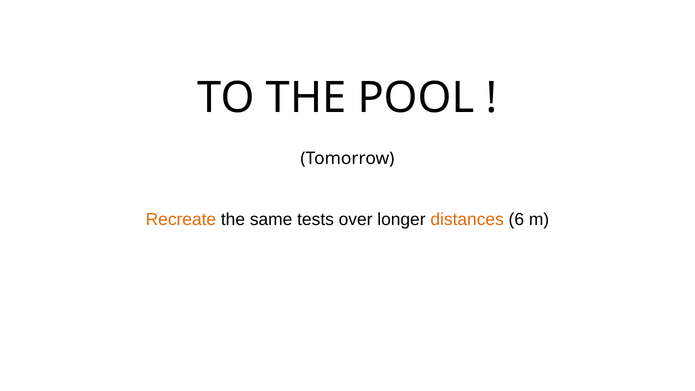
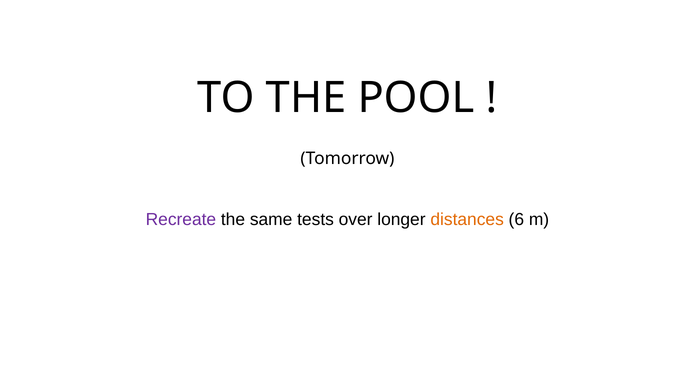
Recreate colour: orange -> purple (181, 220)
